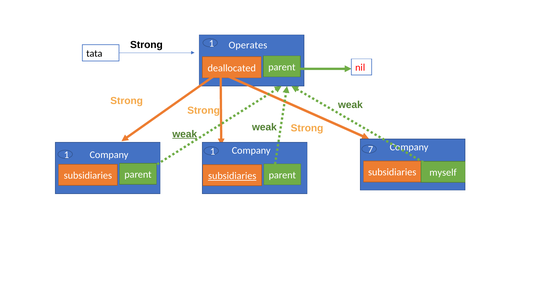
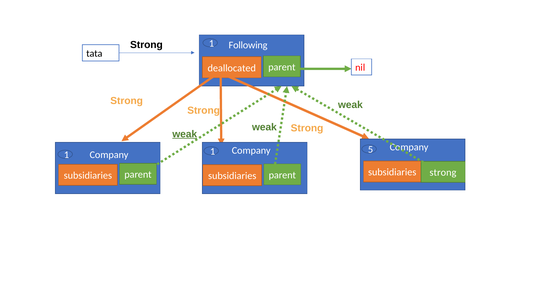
Operates: Operates -> Following (248, 45)
7: 7 -> 5 (370, 150)
myself: myself -> strong (443, 173)
subsidiaries underline: present -> none (232, 176)
